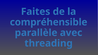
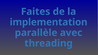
compréhensible: compréhensible -> implementation (49, 22)
